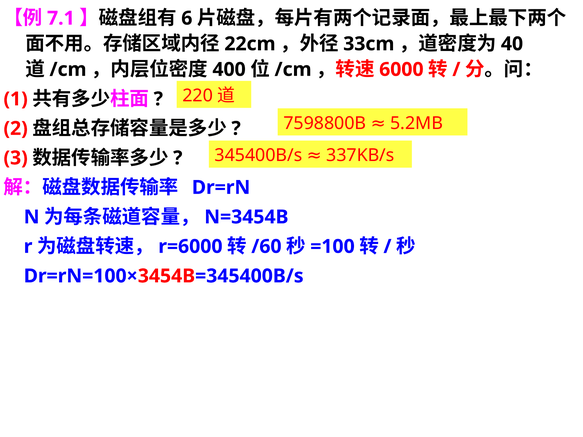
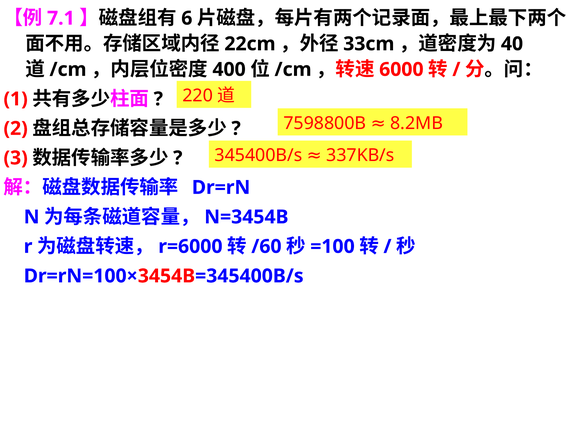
5.2MB: 5.2MB -> 8.2MB (417, 123)
